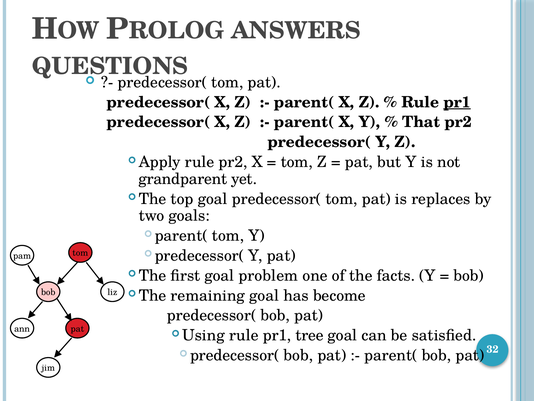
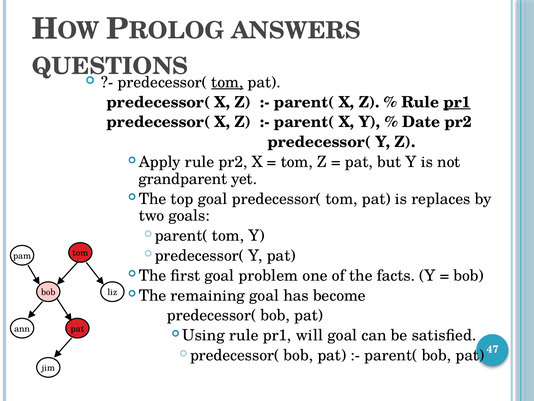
tom underline: none -> present (227, 82)
That: That -> Date (421, 122)
tree: tree -> will (309, 335)
32: 32 -> 47 (493, 349)
